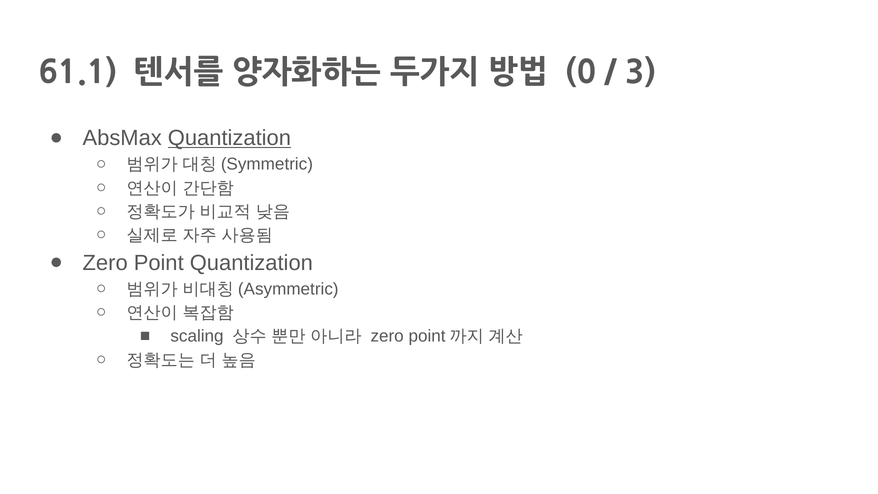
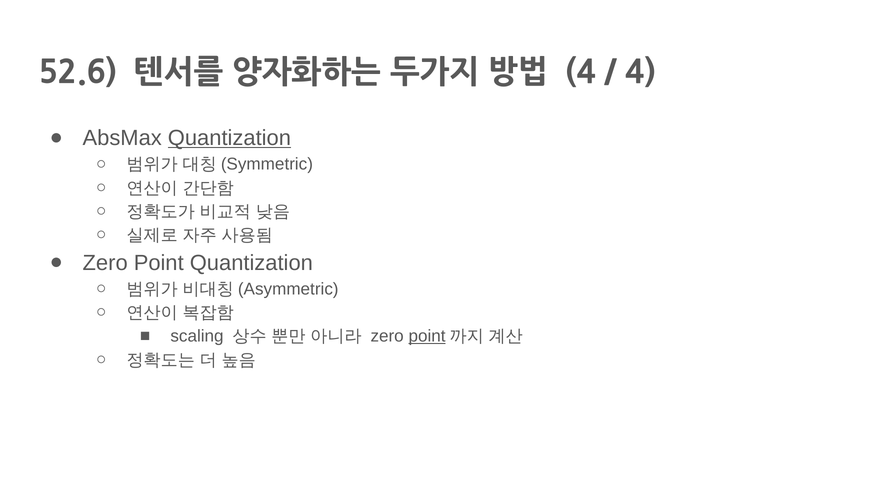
61.1: 61.1 -> 52.6 (78, 73)
0: 0 -> 4 (580, 73)
3: 3 -> 4 (641, 73)
point underline: none -> present (427, 336)
